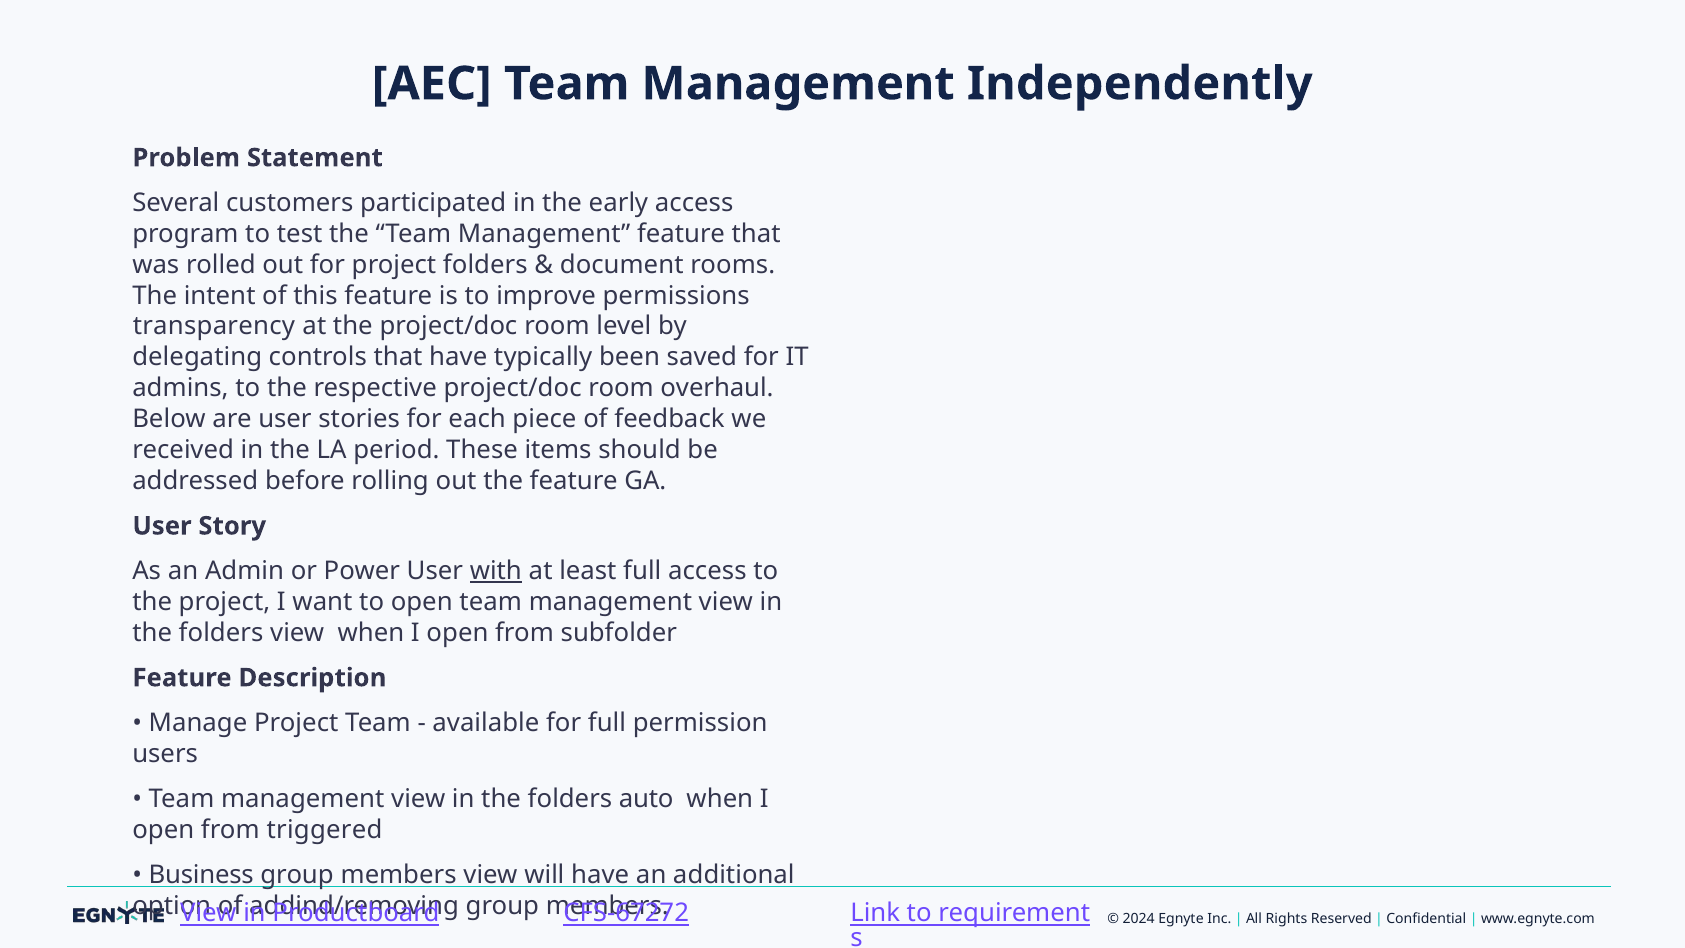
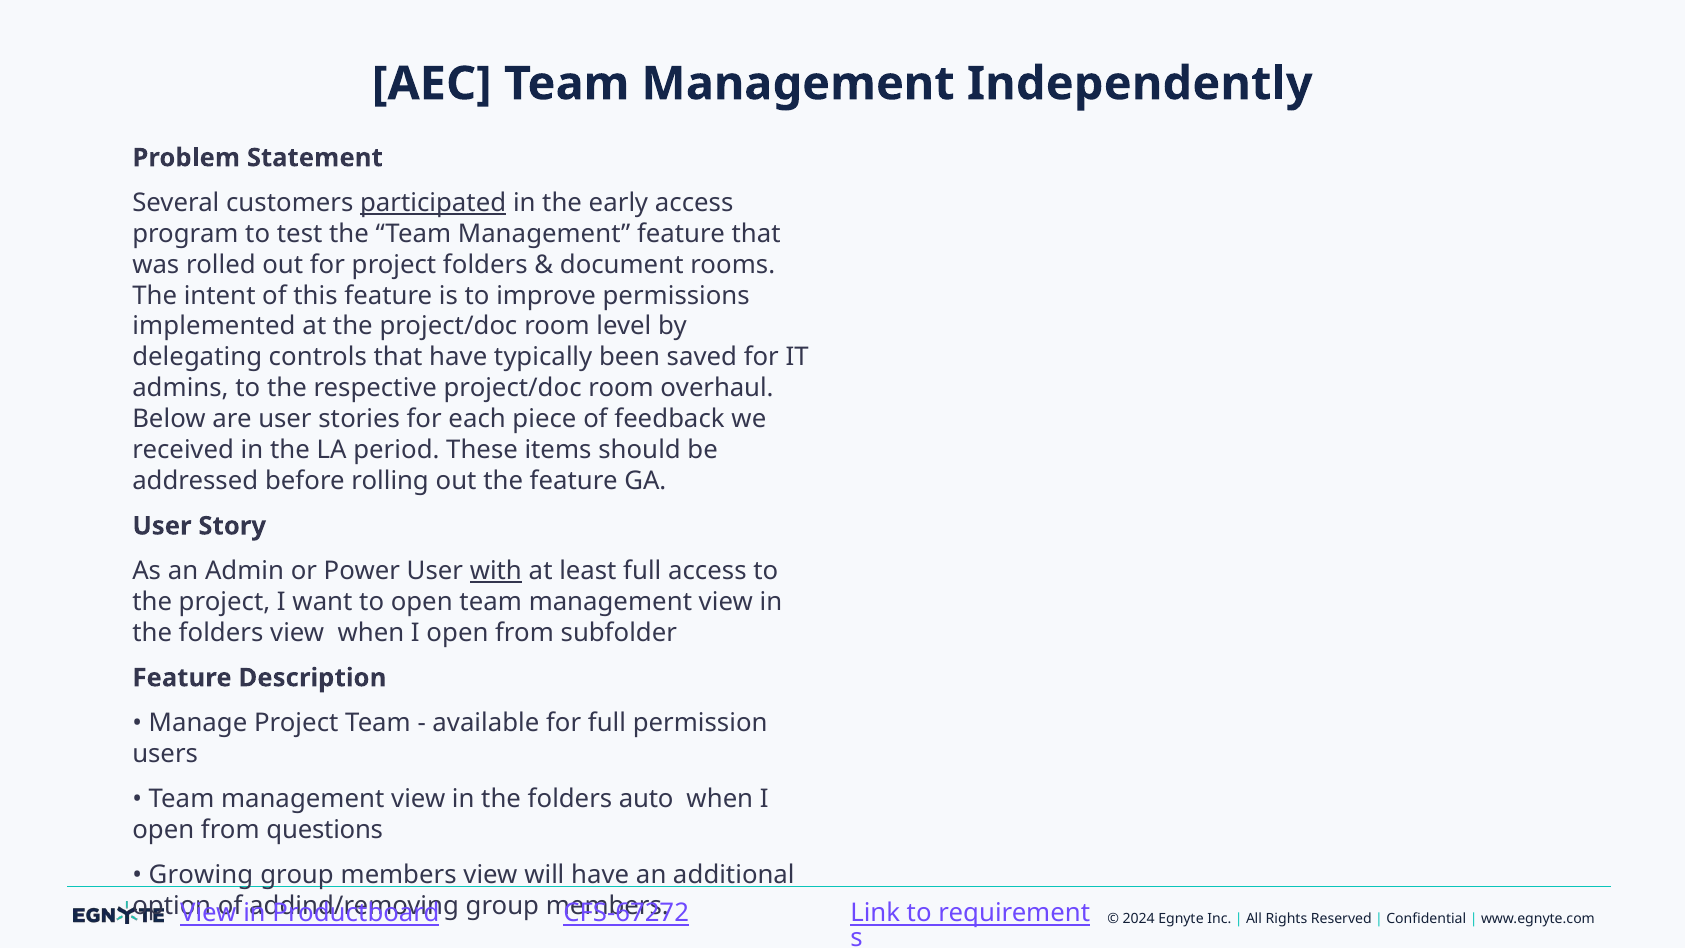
participated underline: none -> present (433, 203)
transparency: transparency -> implemented (214, 326)
triggered: triggered -> questions (325, 829)
Business: Business -> Growing (201, 874)
